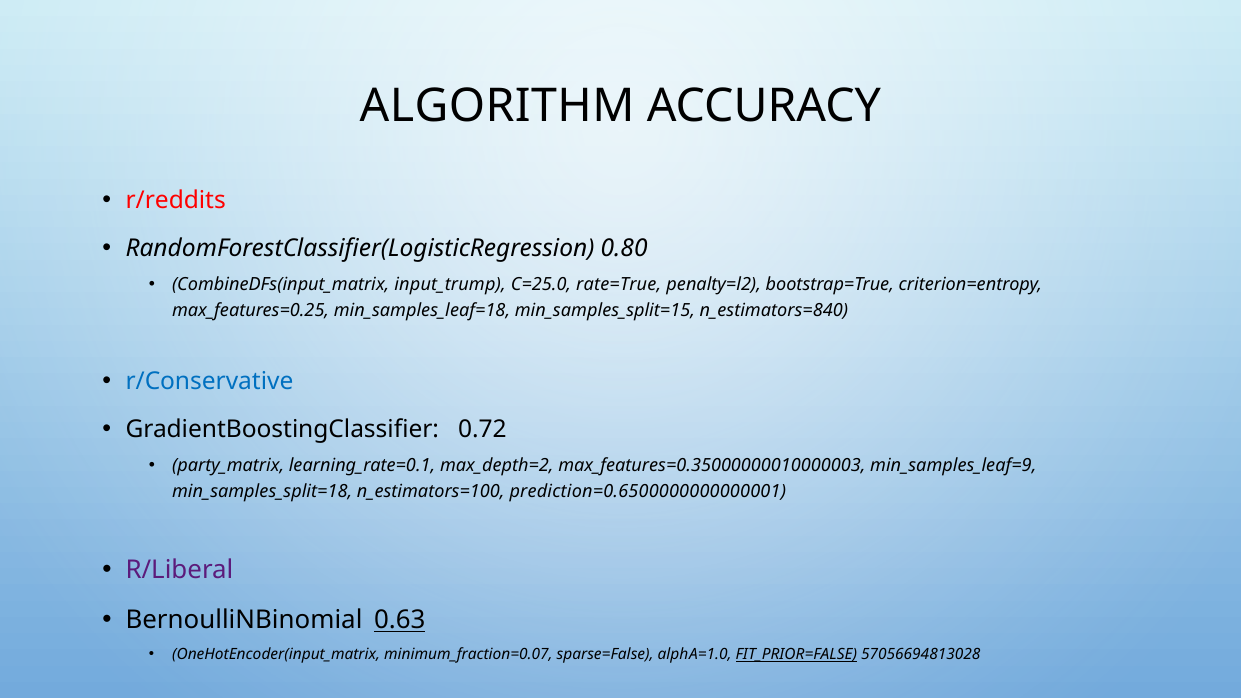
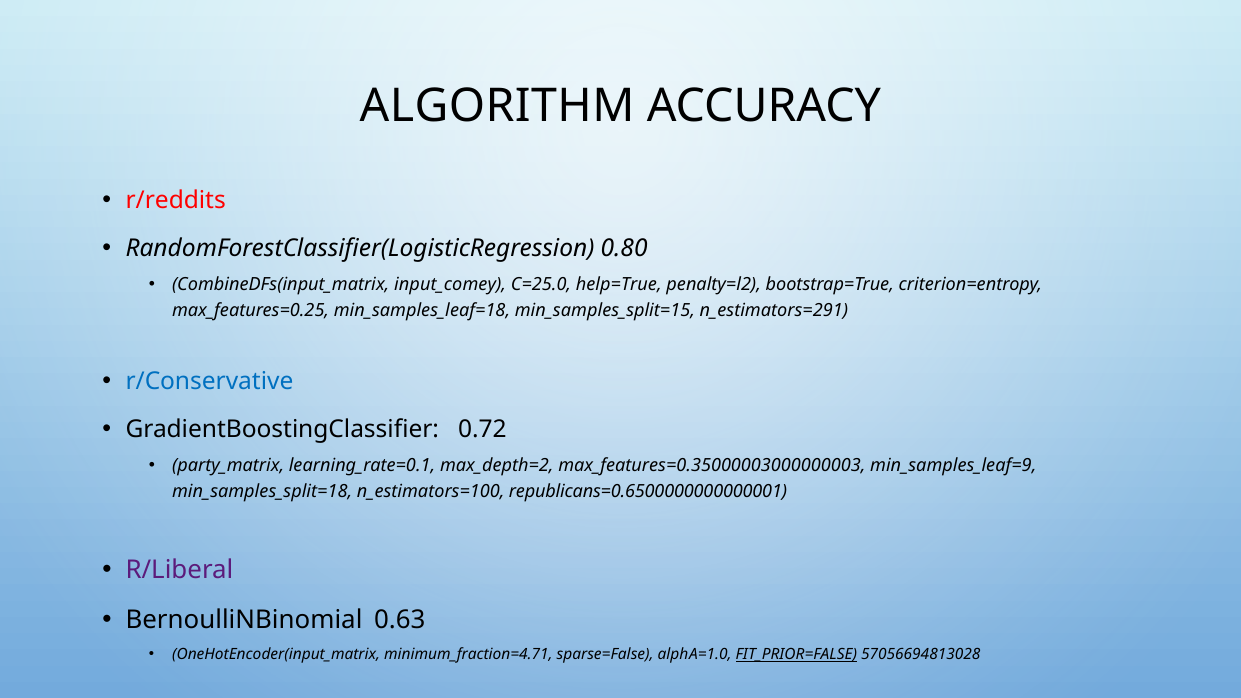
input_trump: input_trump -> input_comey (450, 284)
rate=True: rate=True -> help=True (619, 284)
n_estimators=840: n_estimators=840 -> n_estimators=291 (774, 311)
max_features=0.35000000010000003: max_features=0.35000000010000003 -> max_features=0.35000003000000003 (712, 466)
prediction=0.6500000000000001: prediction=0.6500000000000001 -> republicans=0.6500000000000001 (648, 492)
0.63 underline: present -> none (400, 620)
minimum_fraction=0.07: minimum_fraction=0.07 -> minimum_fraction=4.71 (468, 655)
